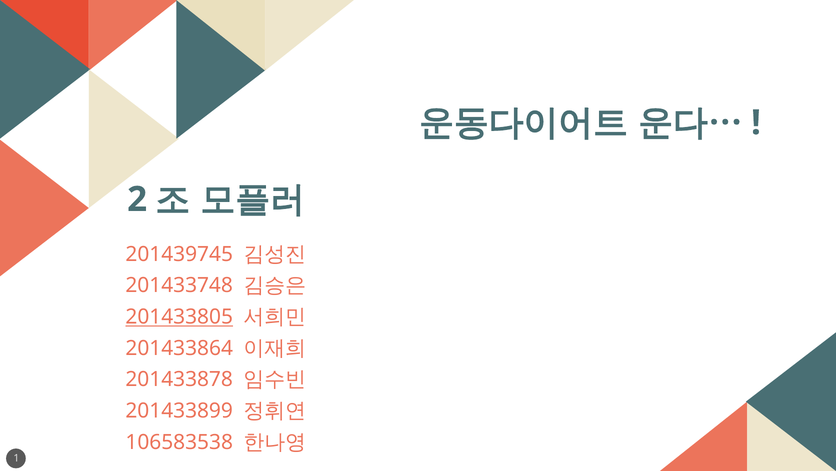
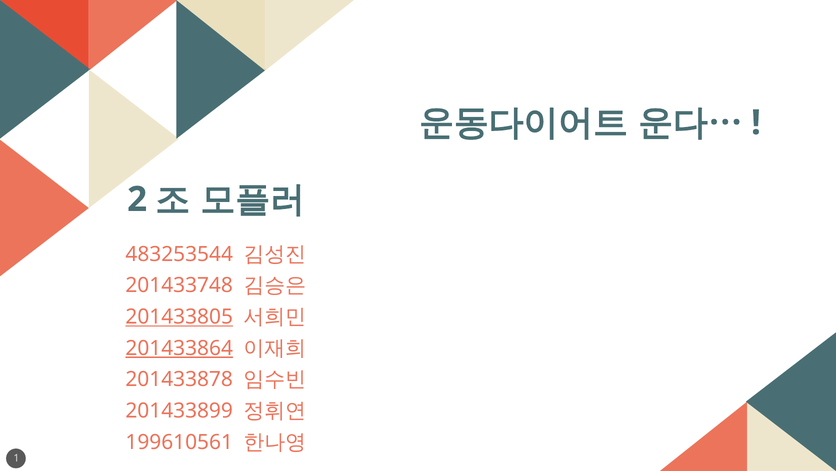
201439745: 201439745 -> 483253544 (179, 254)
201433864 underline: none -> present (179, 348)
106583538: 106583538 -> 199610561 (179, 441)
